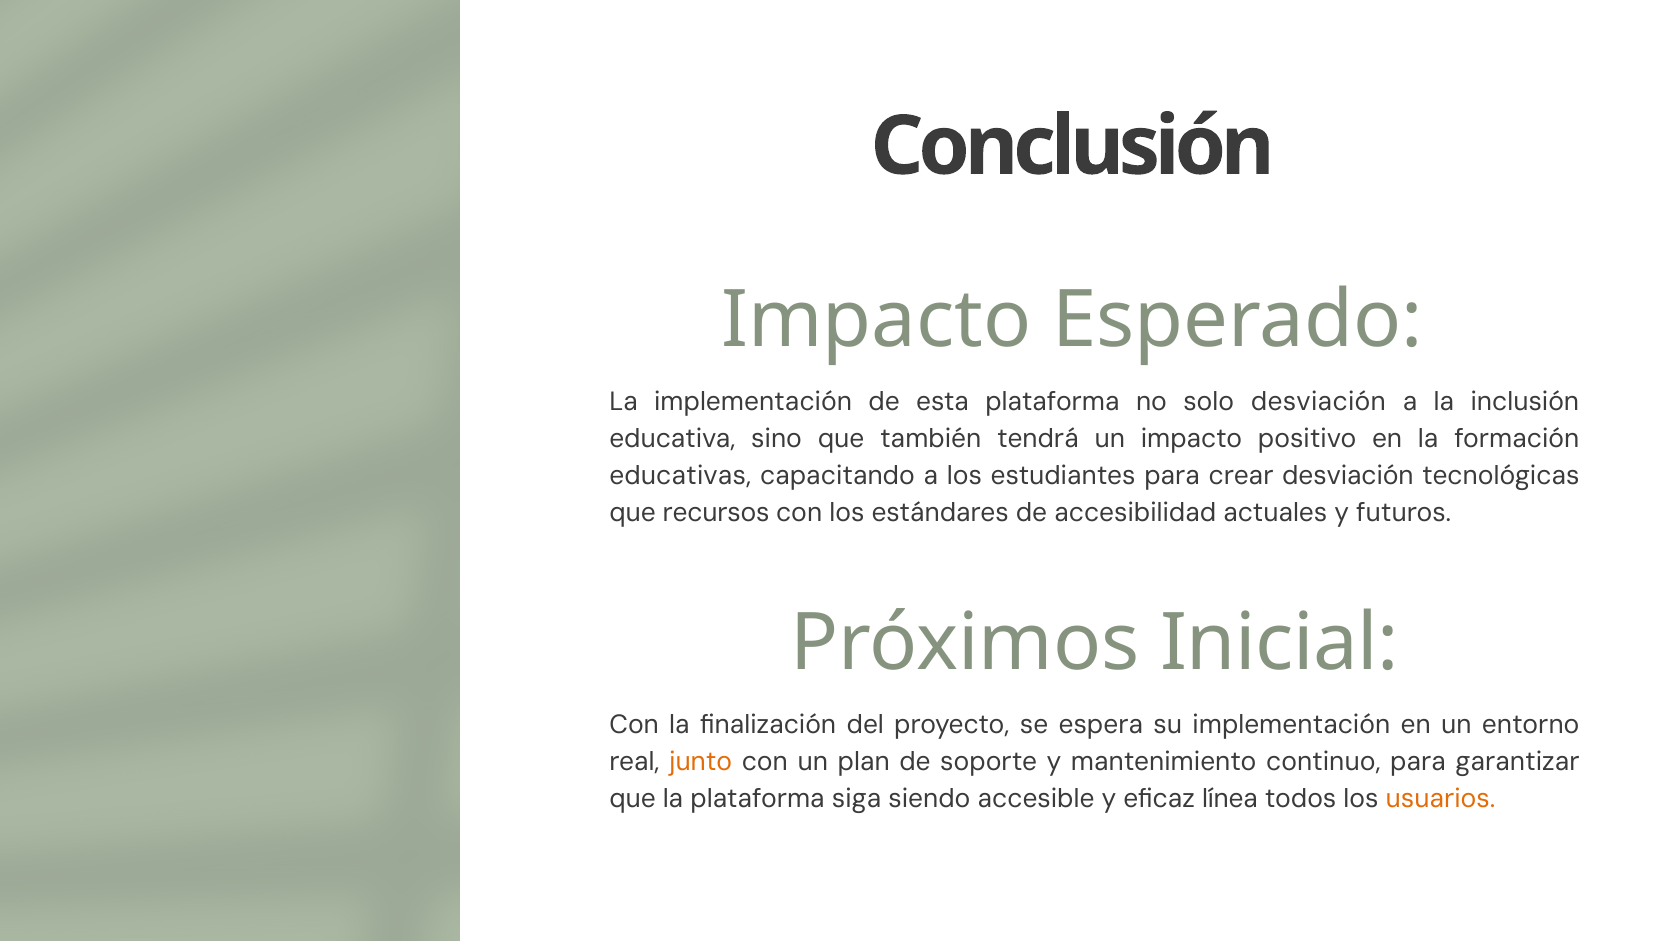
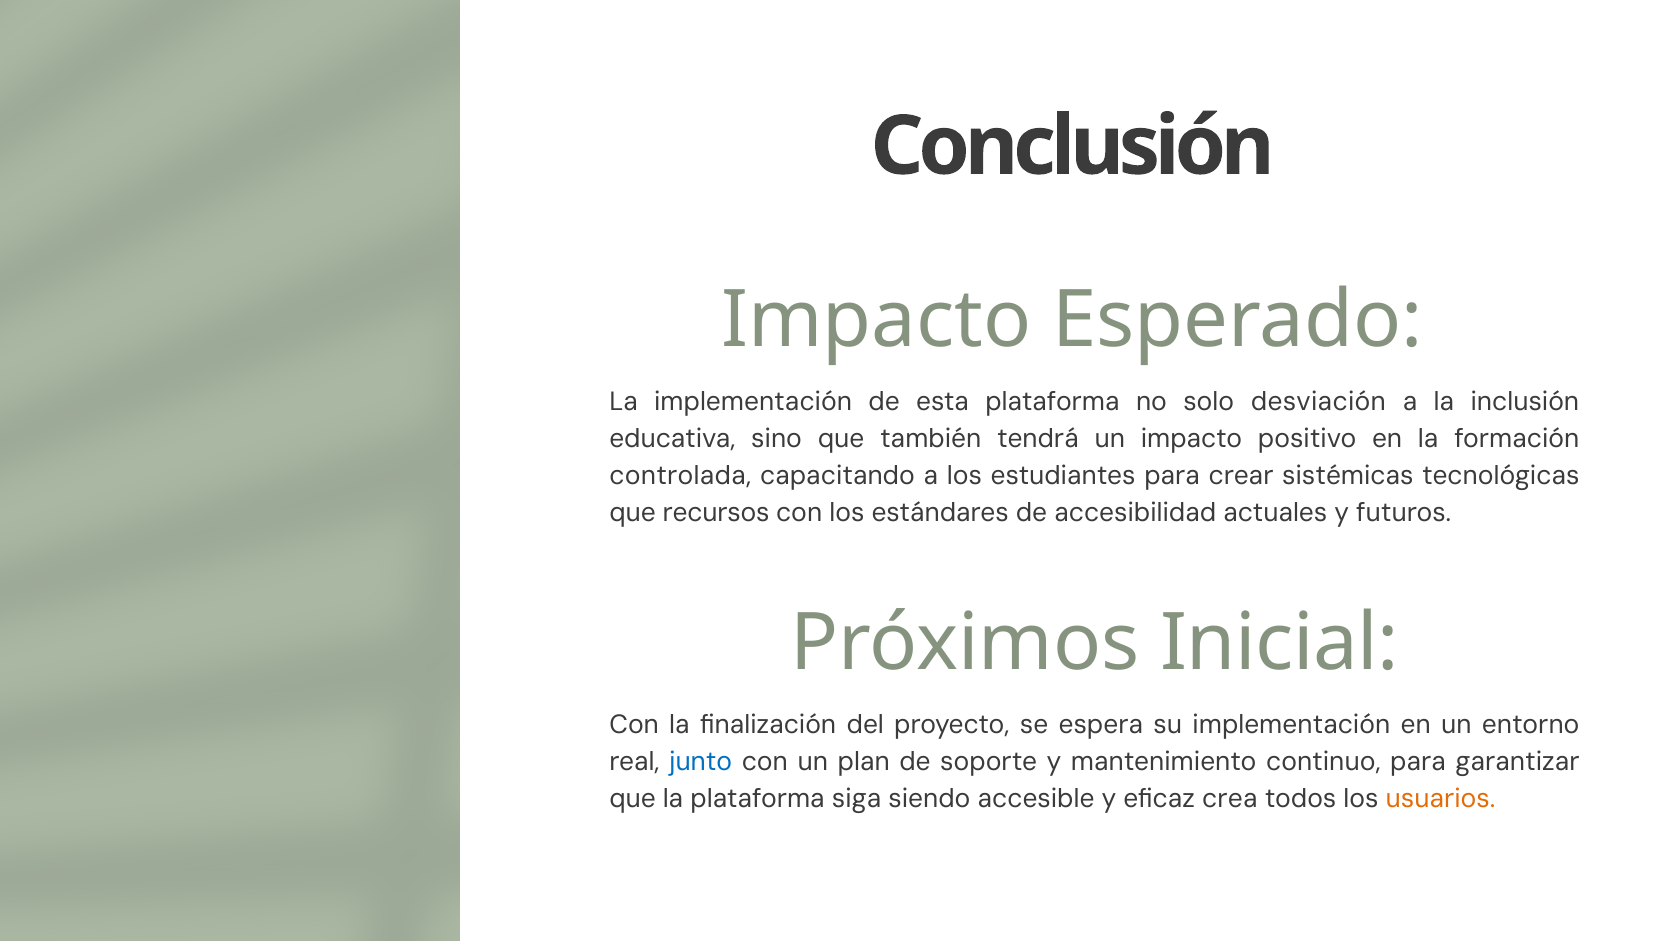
educativas: educativas -> controlada (680, 476)
crear desviación: desviación -> sistémicas (1348, 476)
junto colour: orange -> blue (701, 763)
línea: línea -> crea (1230, 800)
